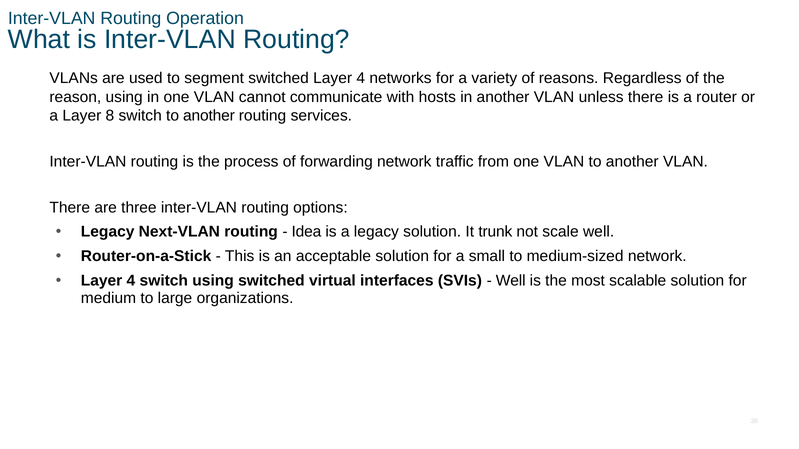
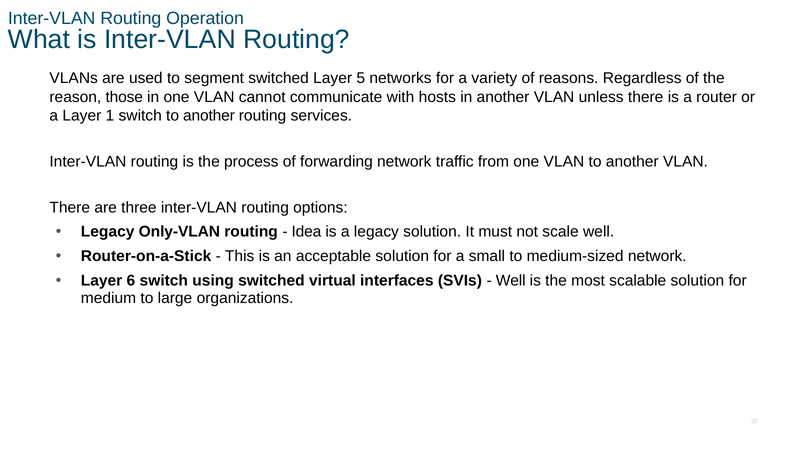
switched Layer 4: 4 -> 5 (361, 78)
reason using: using -> those (124, 97)
8: 8 -> 1 (110, 116)
Next-VLAN: Next-VLAN -> Only-VLAN (179, 232)
trunk: trunk -> must (495, 232)
4: 4 -> 6 (131, 281)
